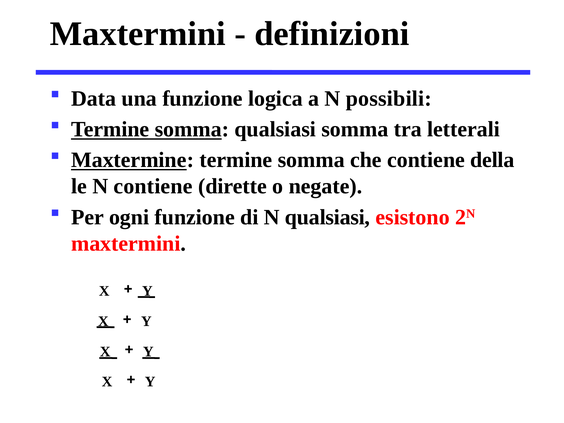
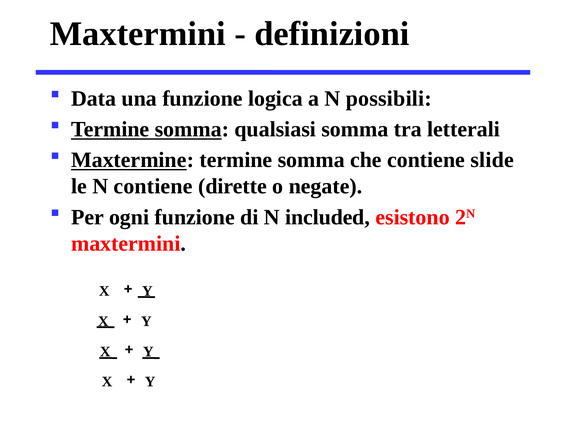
della: della -> slide (492, 160)
N qualsiasi: qualsiasi -> included (328, 217)
